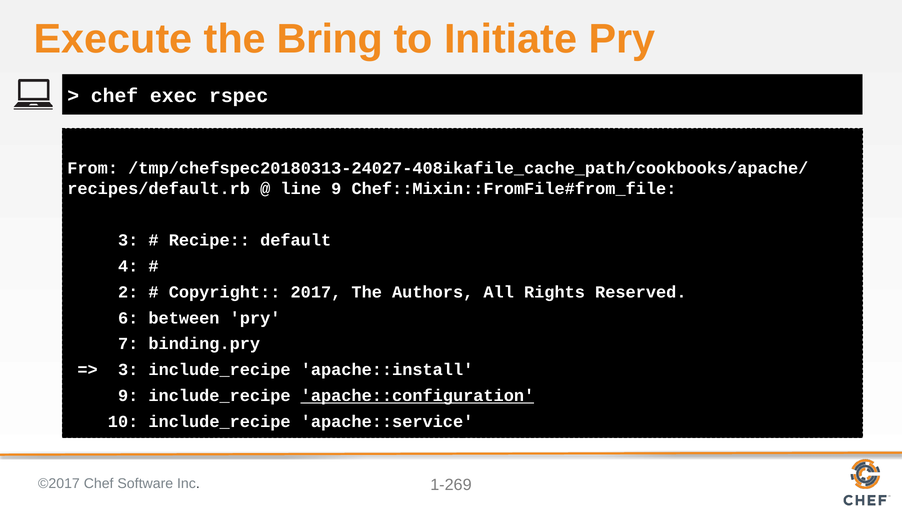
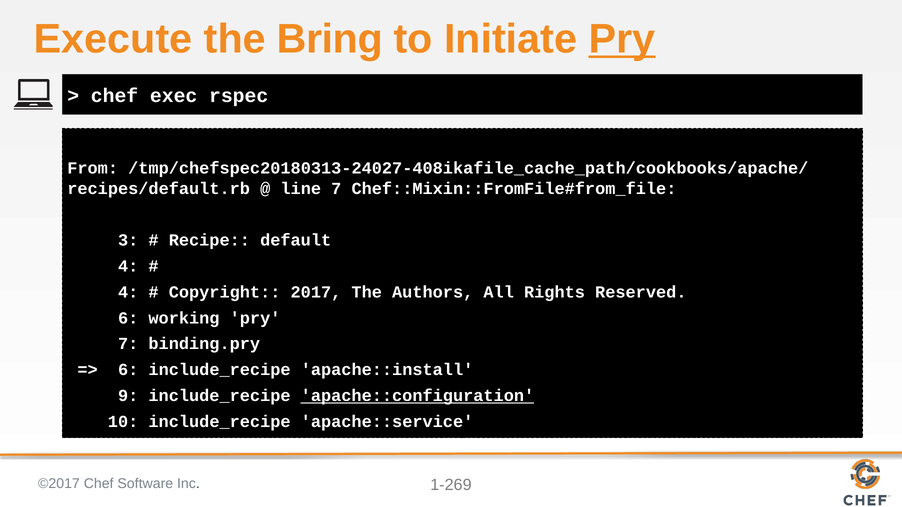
Pry underline: none -> present (622, 39)
line 9: 9 -> 7 (336, 189)
2: 2 -> 4 (128, 292)
between: between -> working (184, 318)
3: 3 -> 6 (128, 370)
